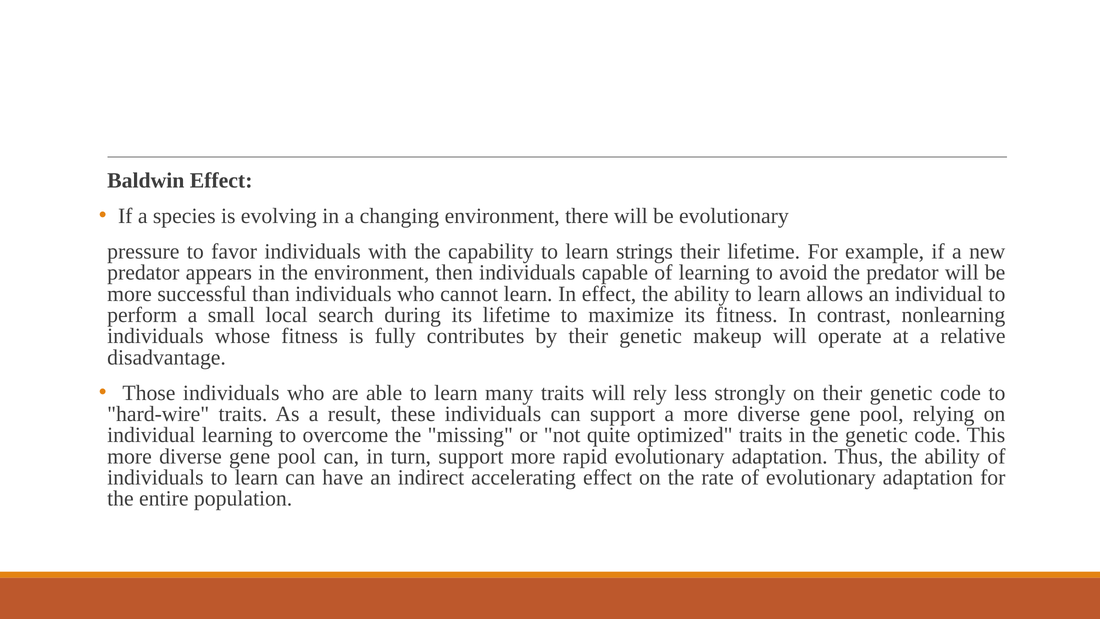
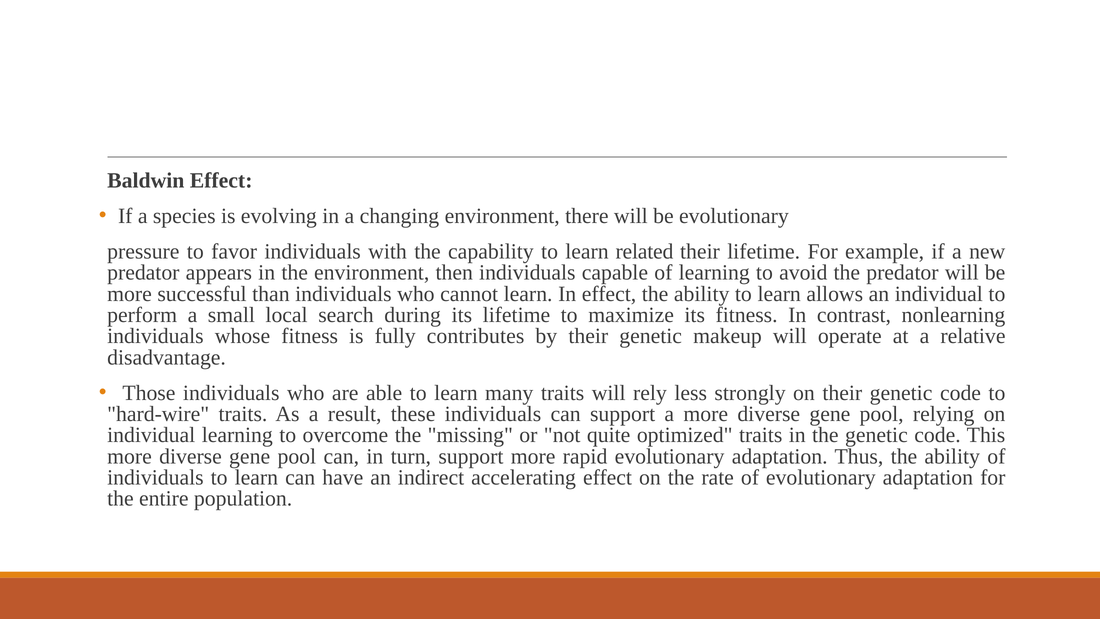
strings: strings -> related (644, 252)
